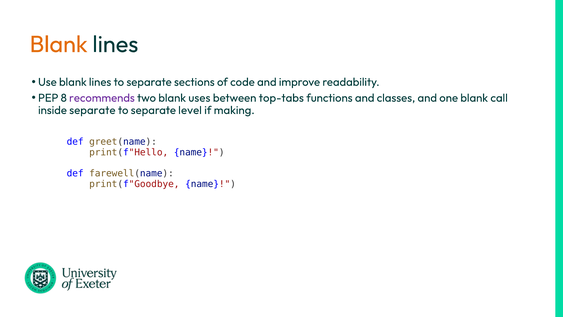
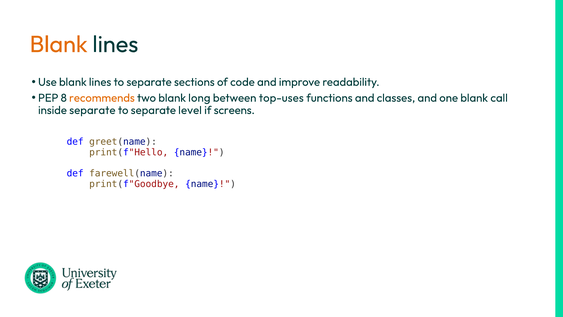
recommends colour: purple -> orange (102, 98)
uses: uses -> long (199, 98)
top-tabs: top-tabs -> top-uses (281, 98)
making: making -> screens (234, 110)
